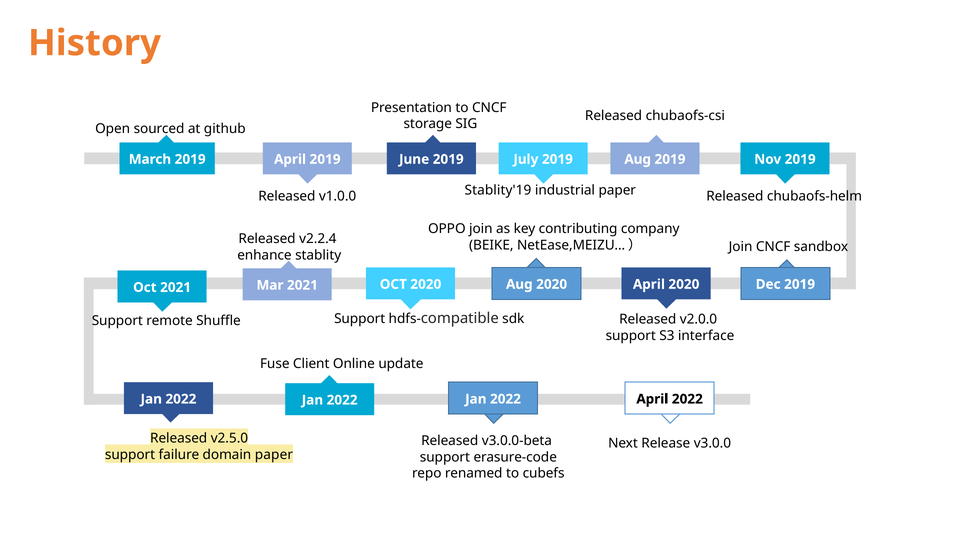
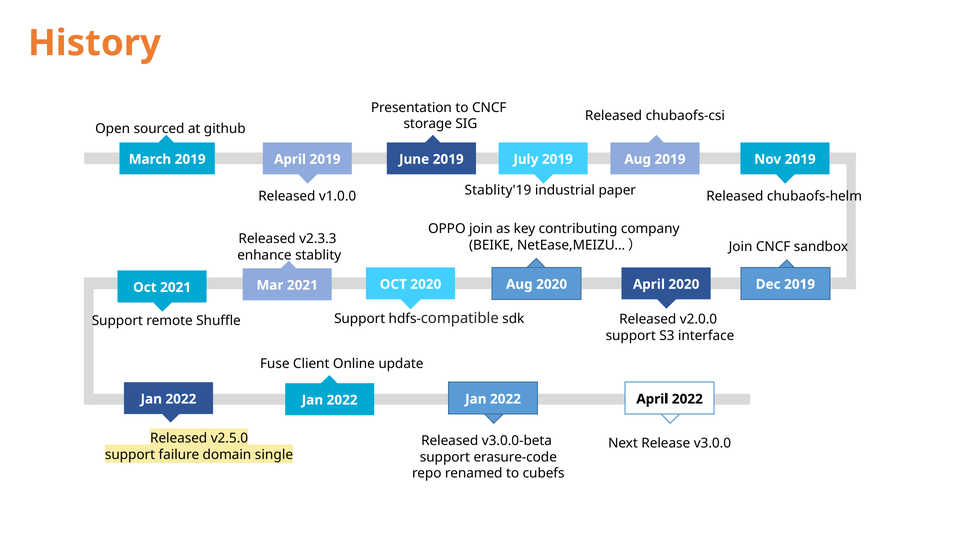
v2.2.4: v2.2.4 -> v2.3.3 (318, 239)
domain paper: paper -> single (274, 455)
